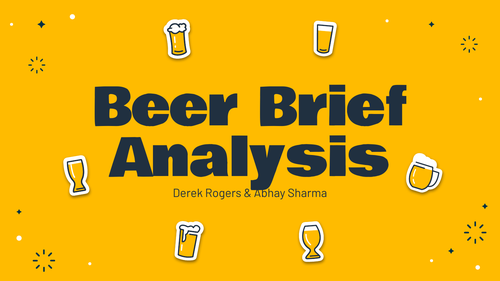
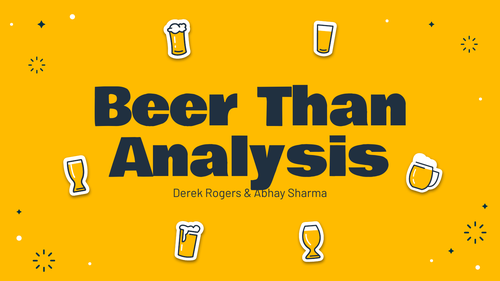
Brief: Brief -> Than (333, 108)
